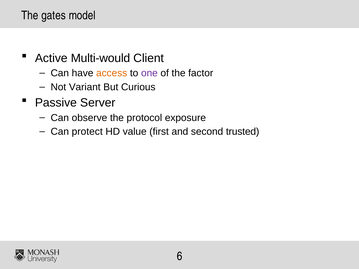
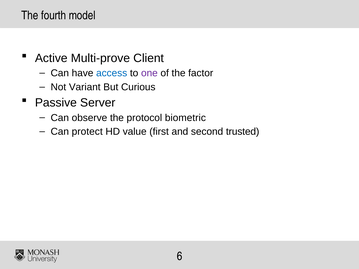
gates: gates -> fourth (54, 15)
Multi-would: Multi-would -> Multi-prove (100, 58)
access colour: orange -> blue (112, 73)
exposure: exposure -> biometric (185, 118)
